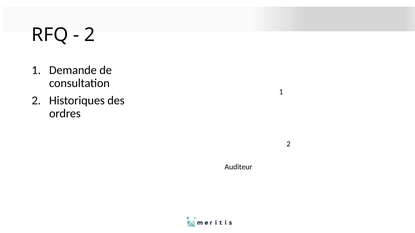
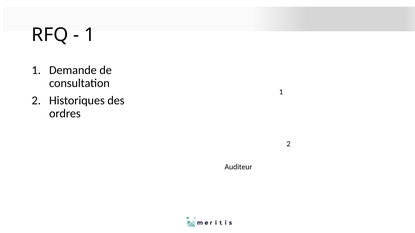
2: 2 -> 1 (90, 35)
